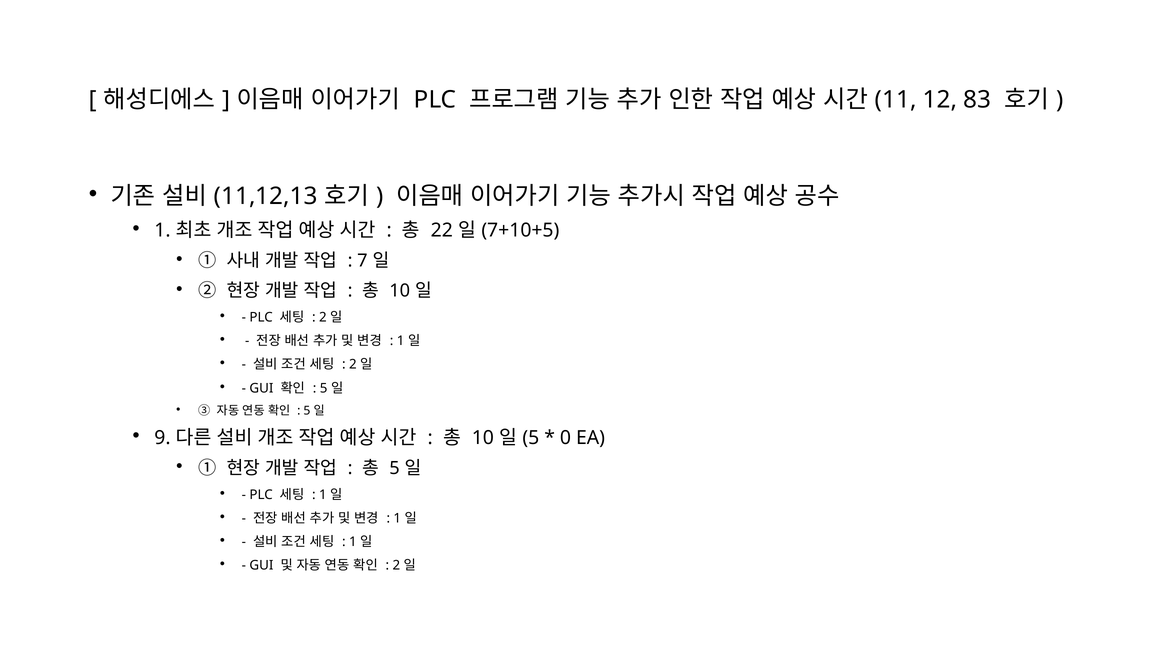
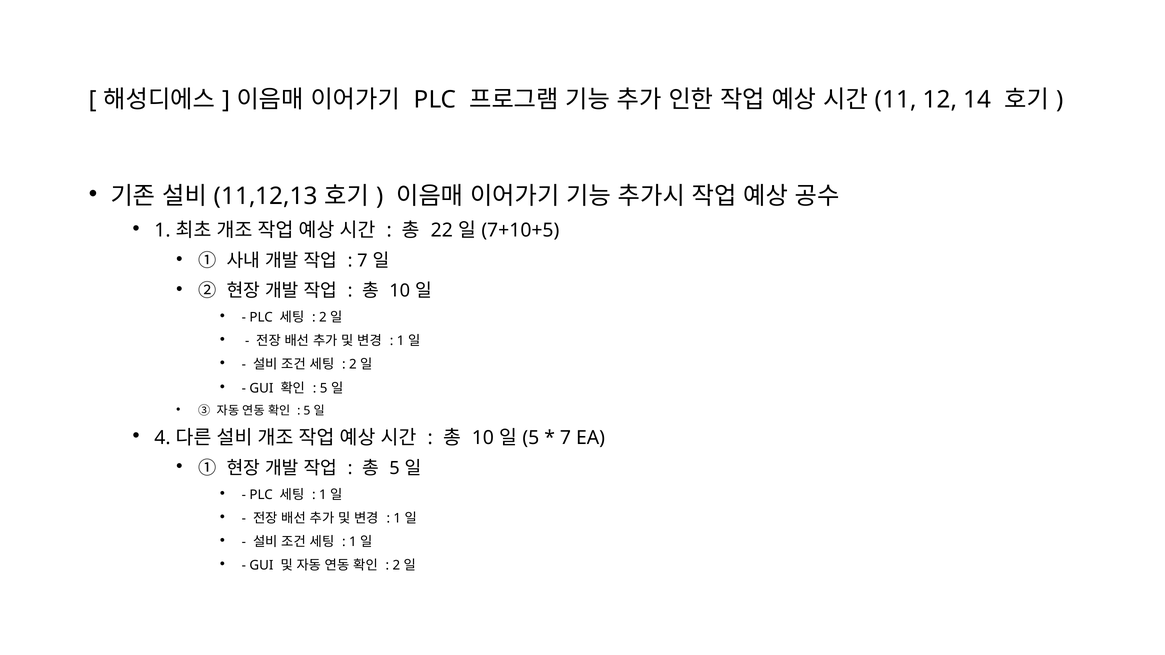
83: 83 -> 14 (977, 100)
9: 9 -> 4 (162, 438)
0: 0 -> 7 (566, 438)
